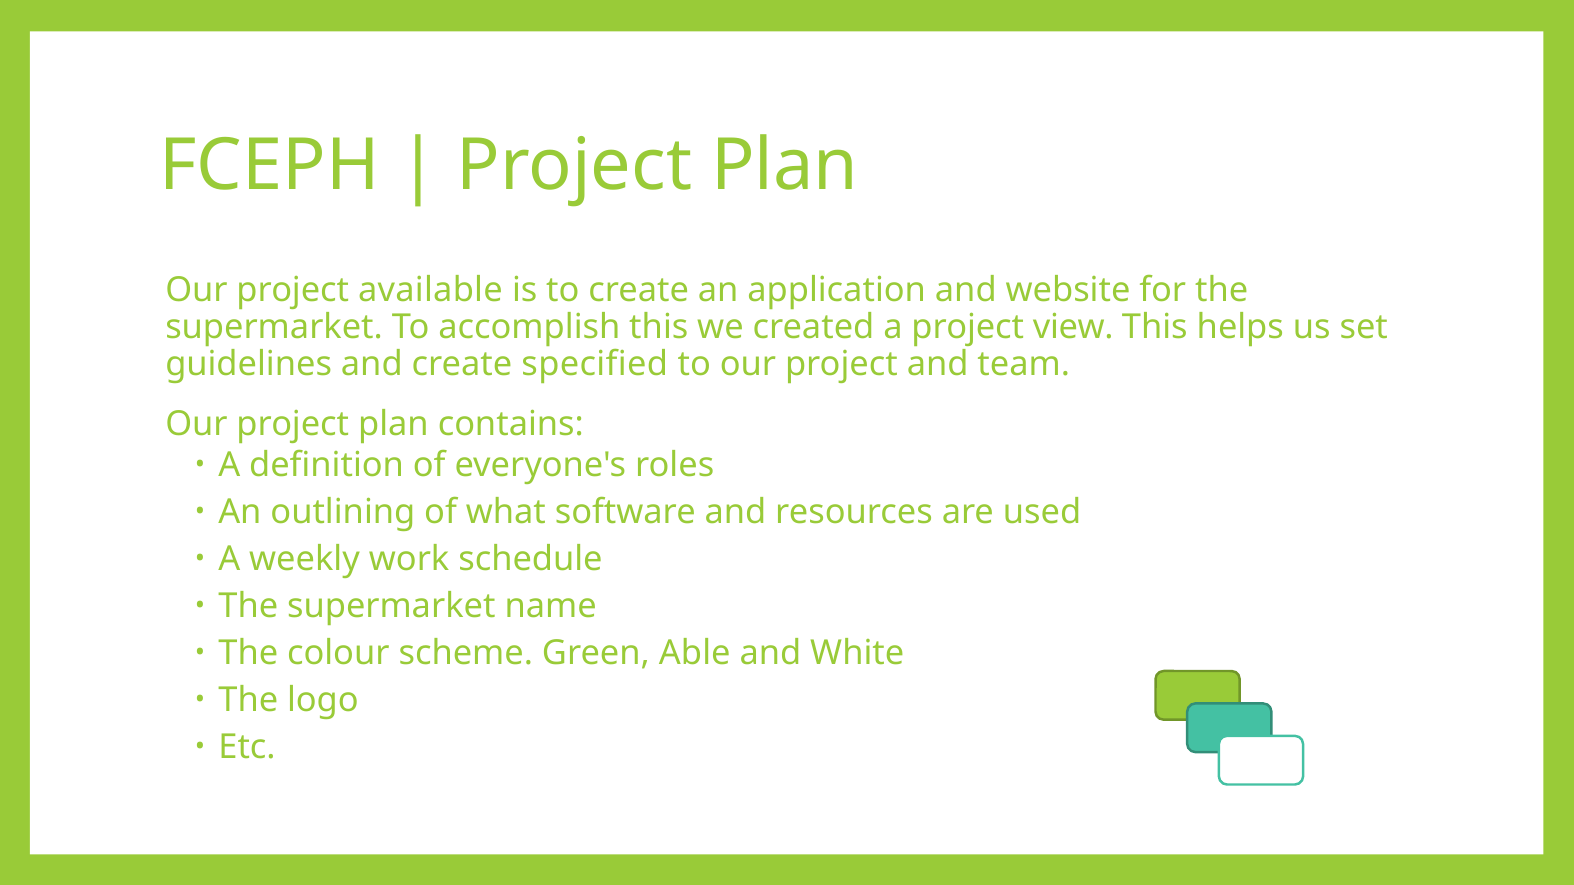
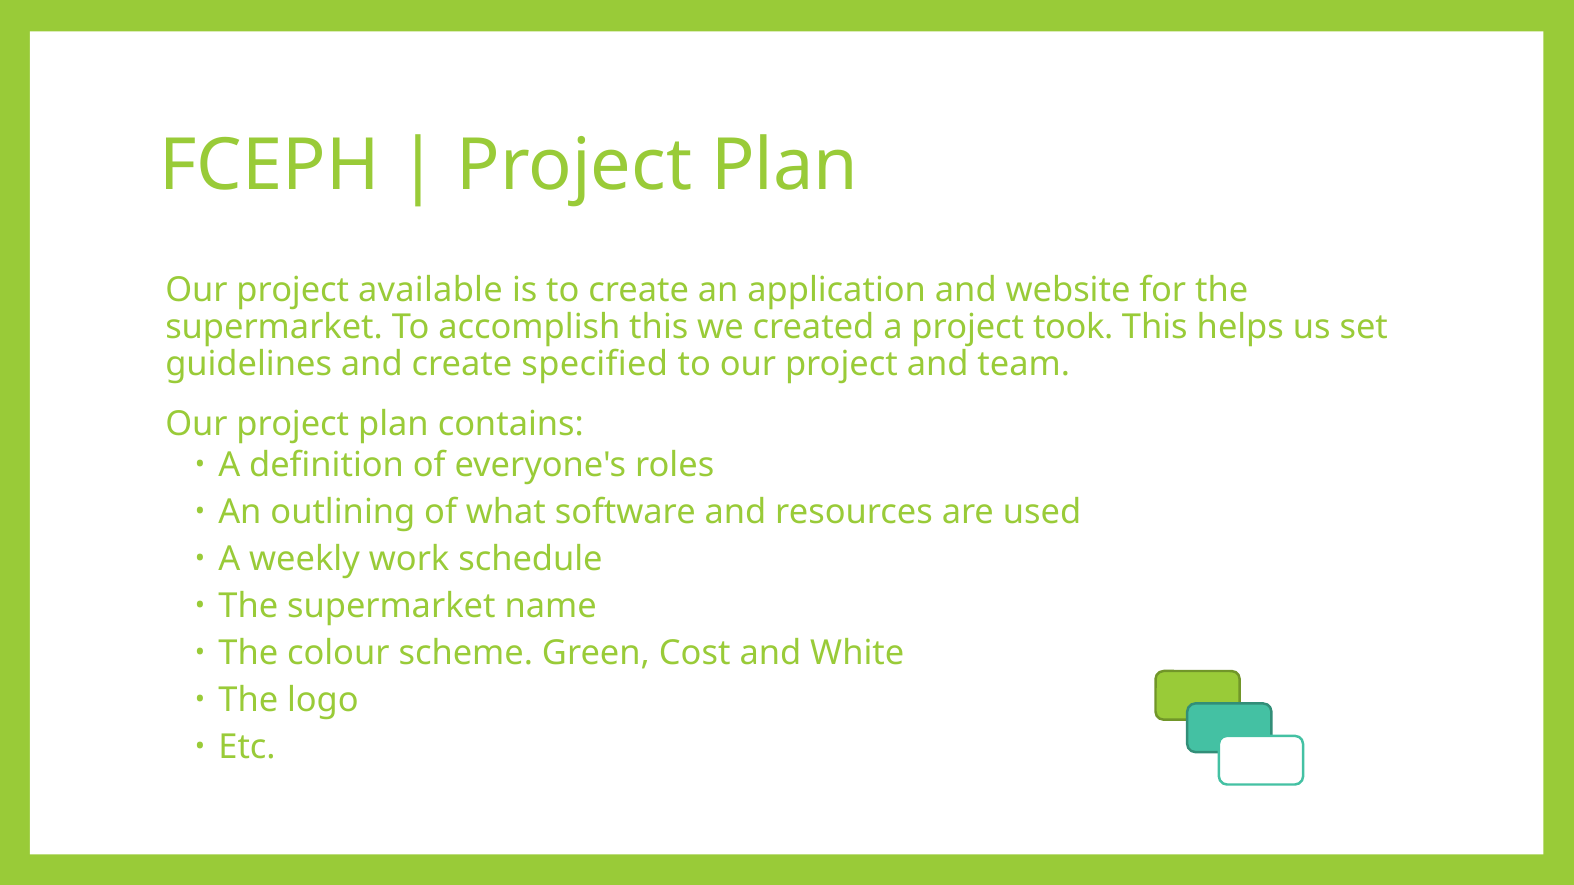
view: view -> took (1073, 327)
Able: Able -> Cost (695, 653)
